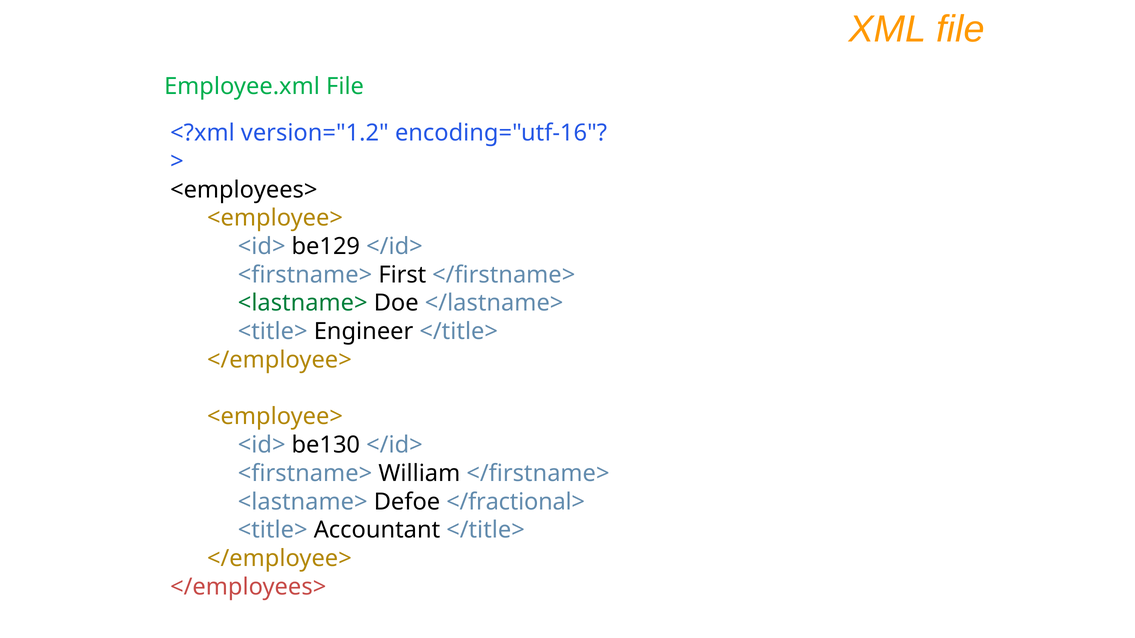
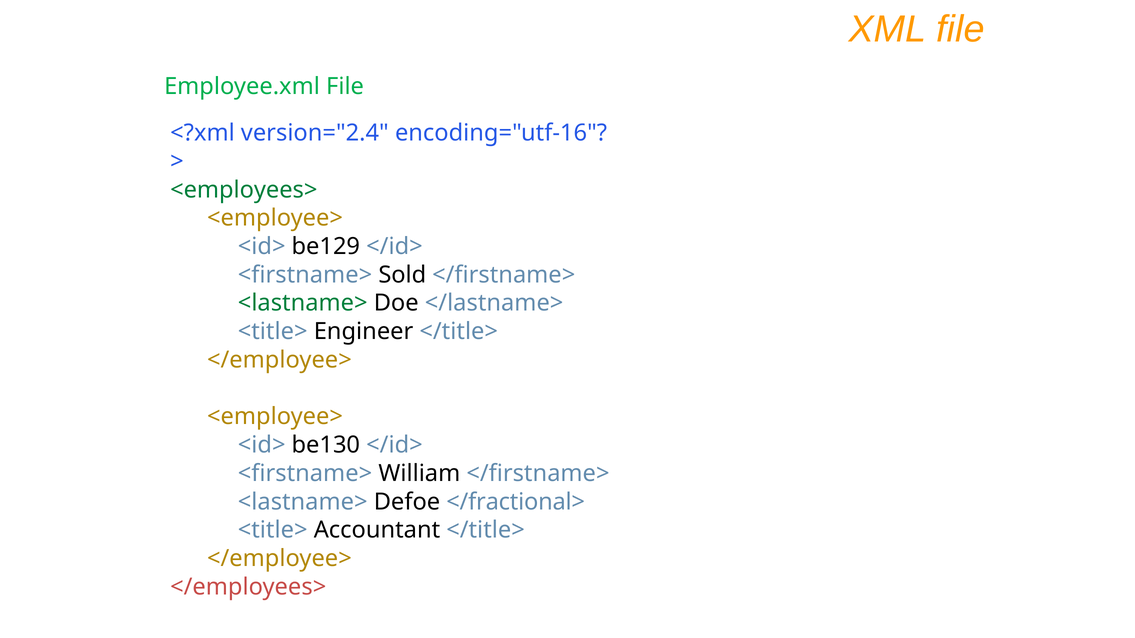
version="1.2: version="1.2 -> version="2.4 (315, 133)
<employees> colour: black -> green (244, 190)
First: First -> Sold (402, 275)
